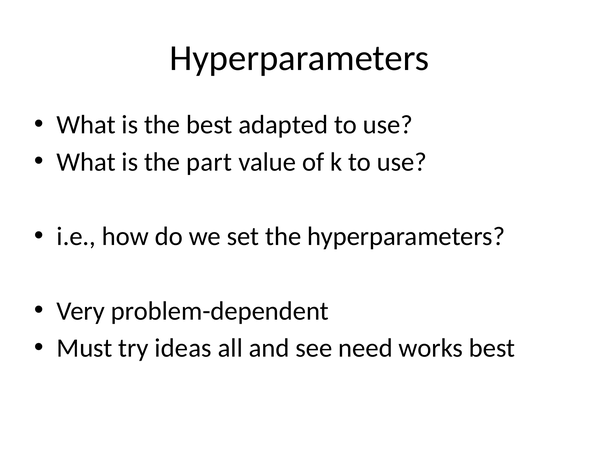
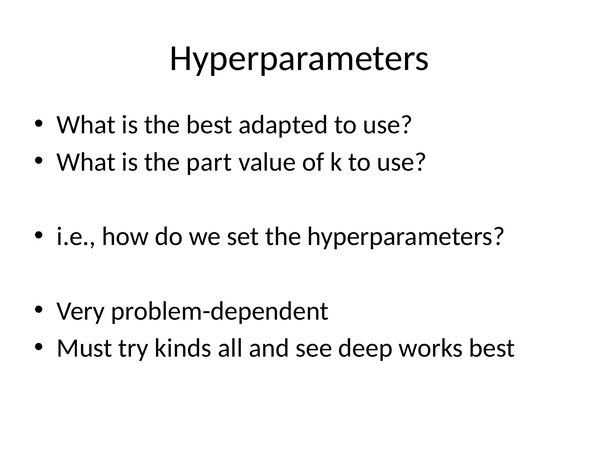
ideas: ideas -> kinds (183, 348)
need: need -> deep (365, 348)
